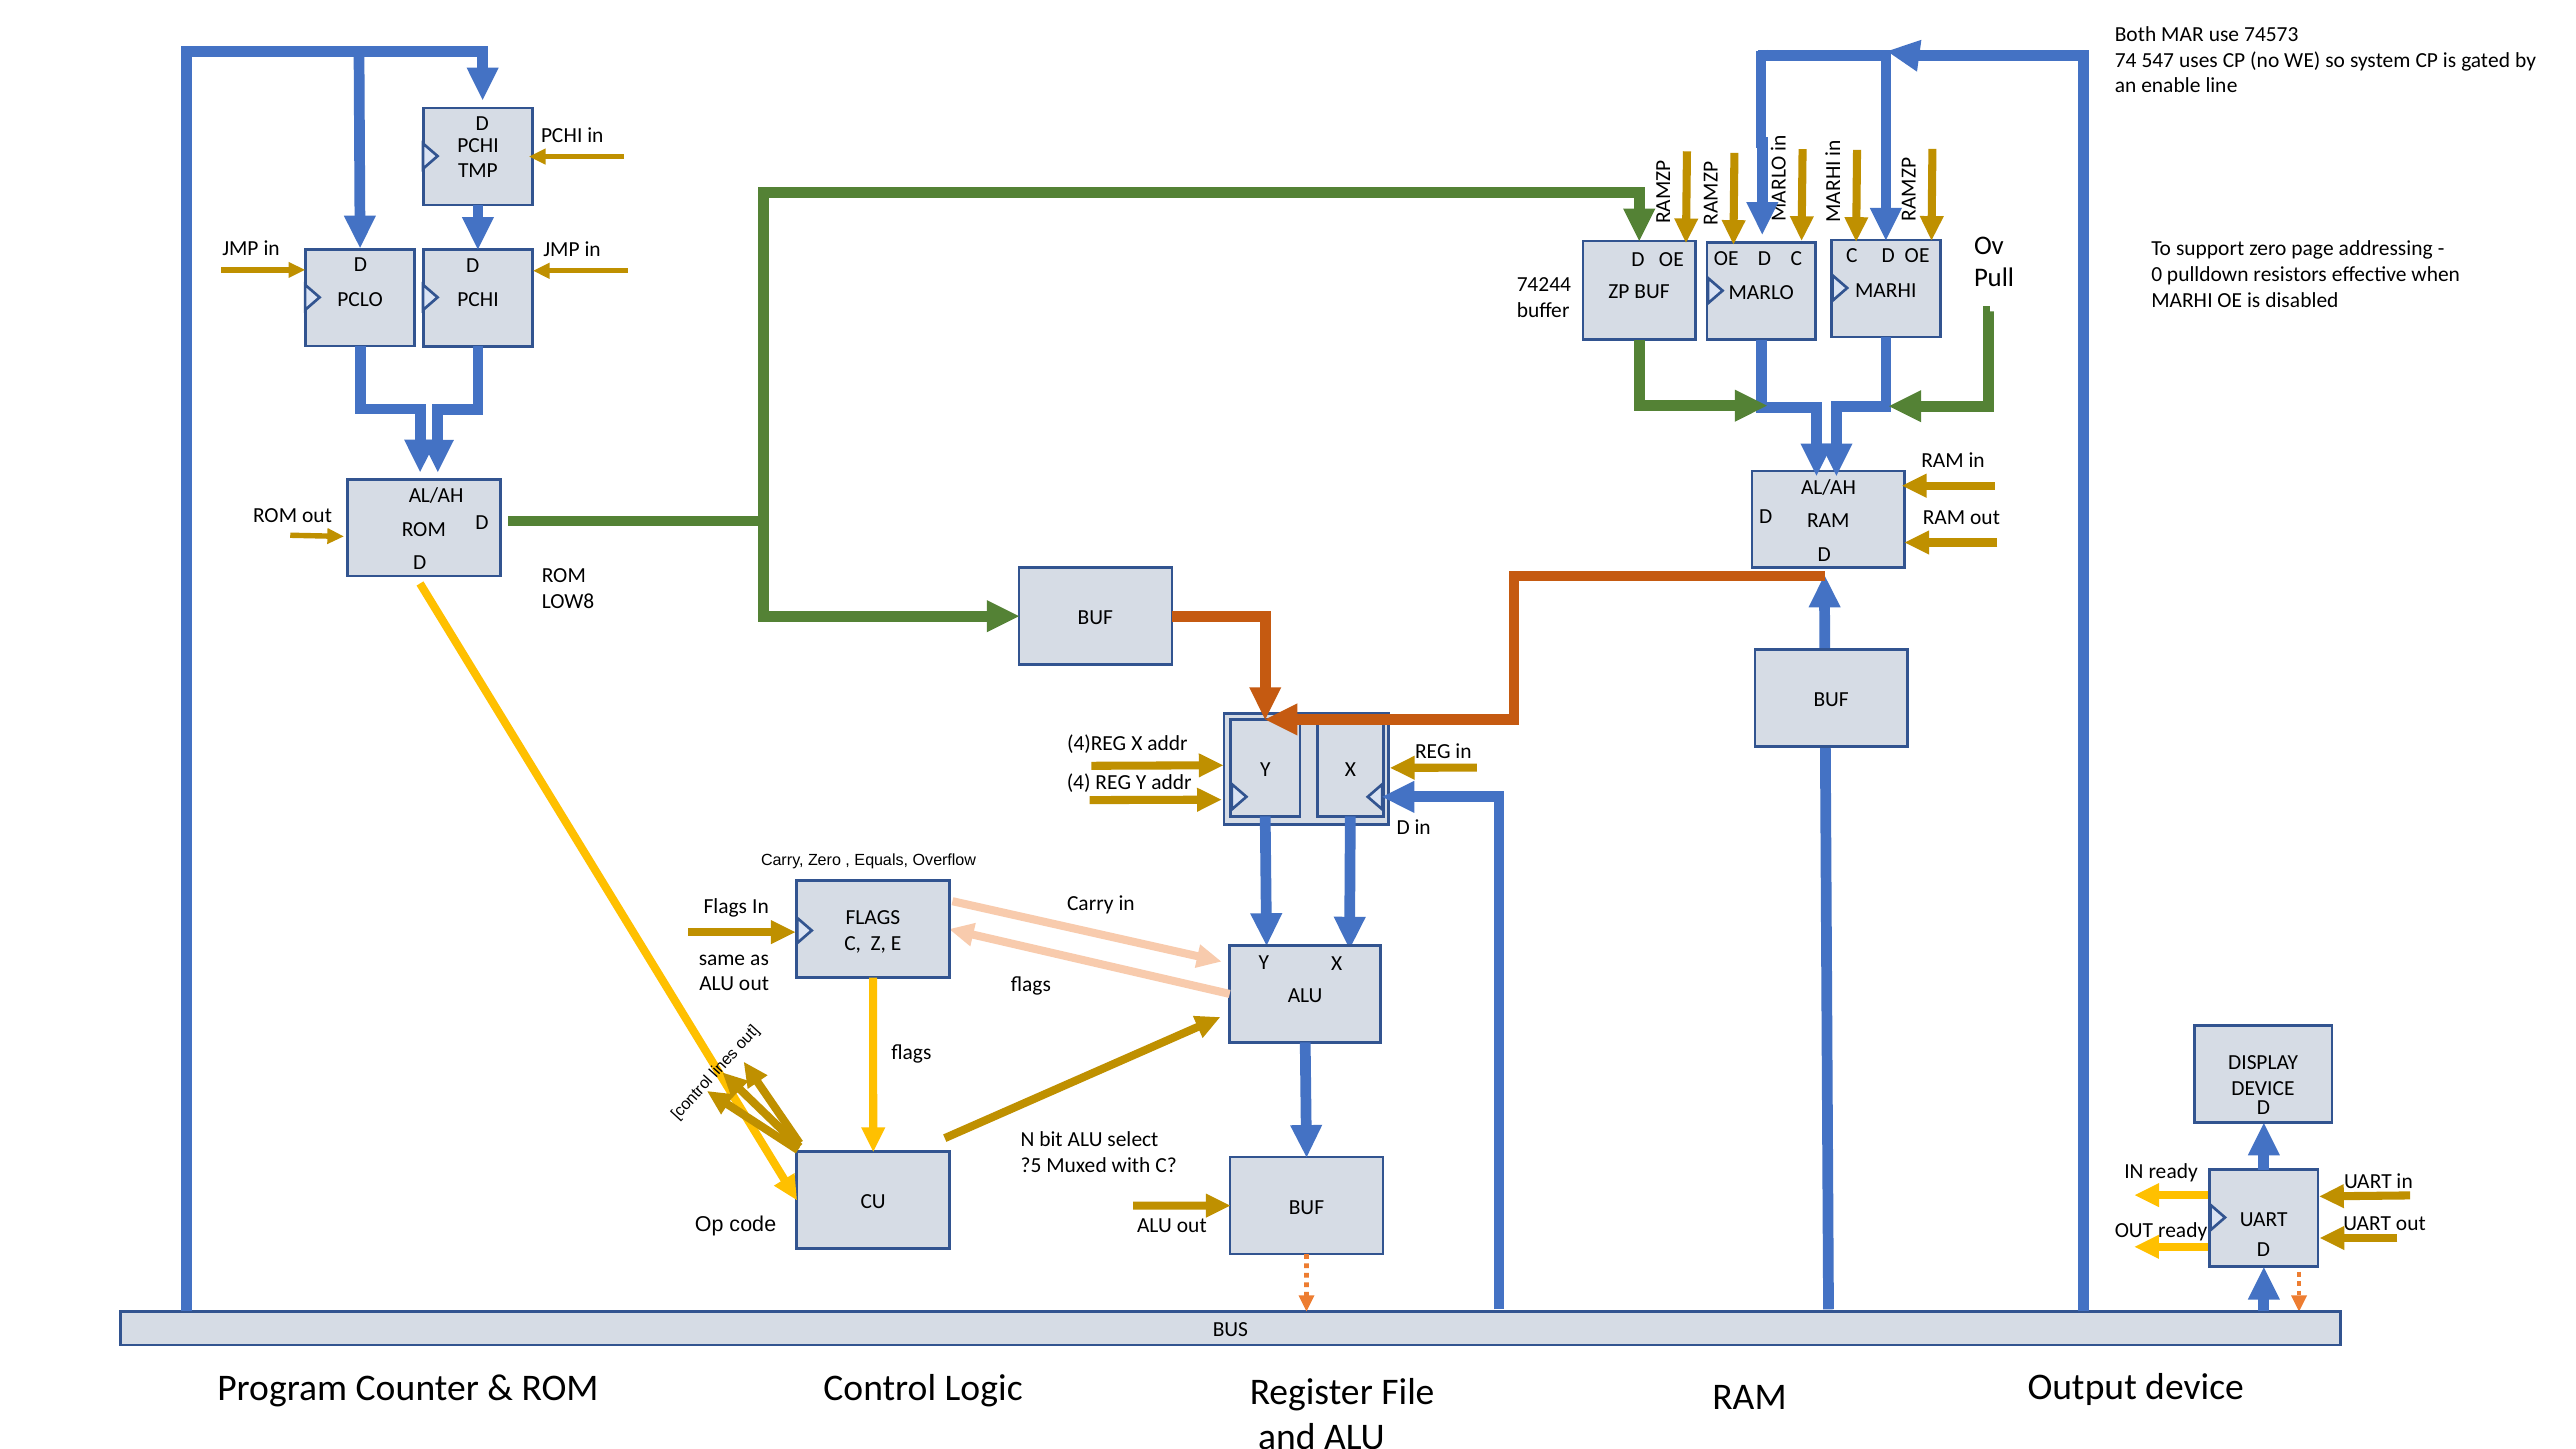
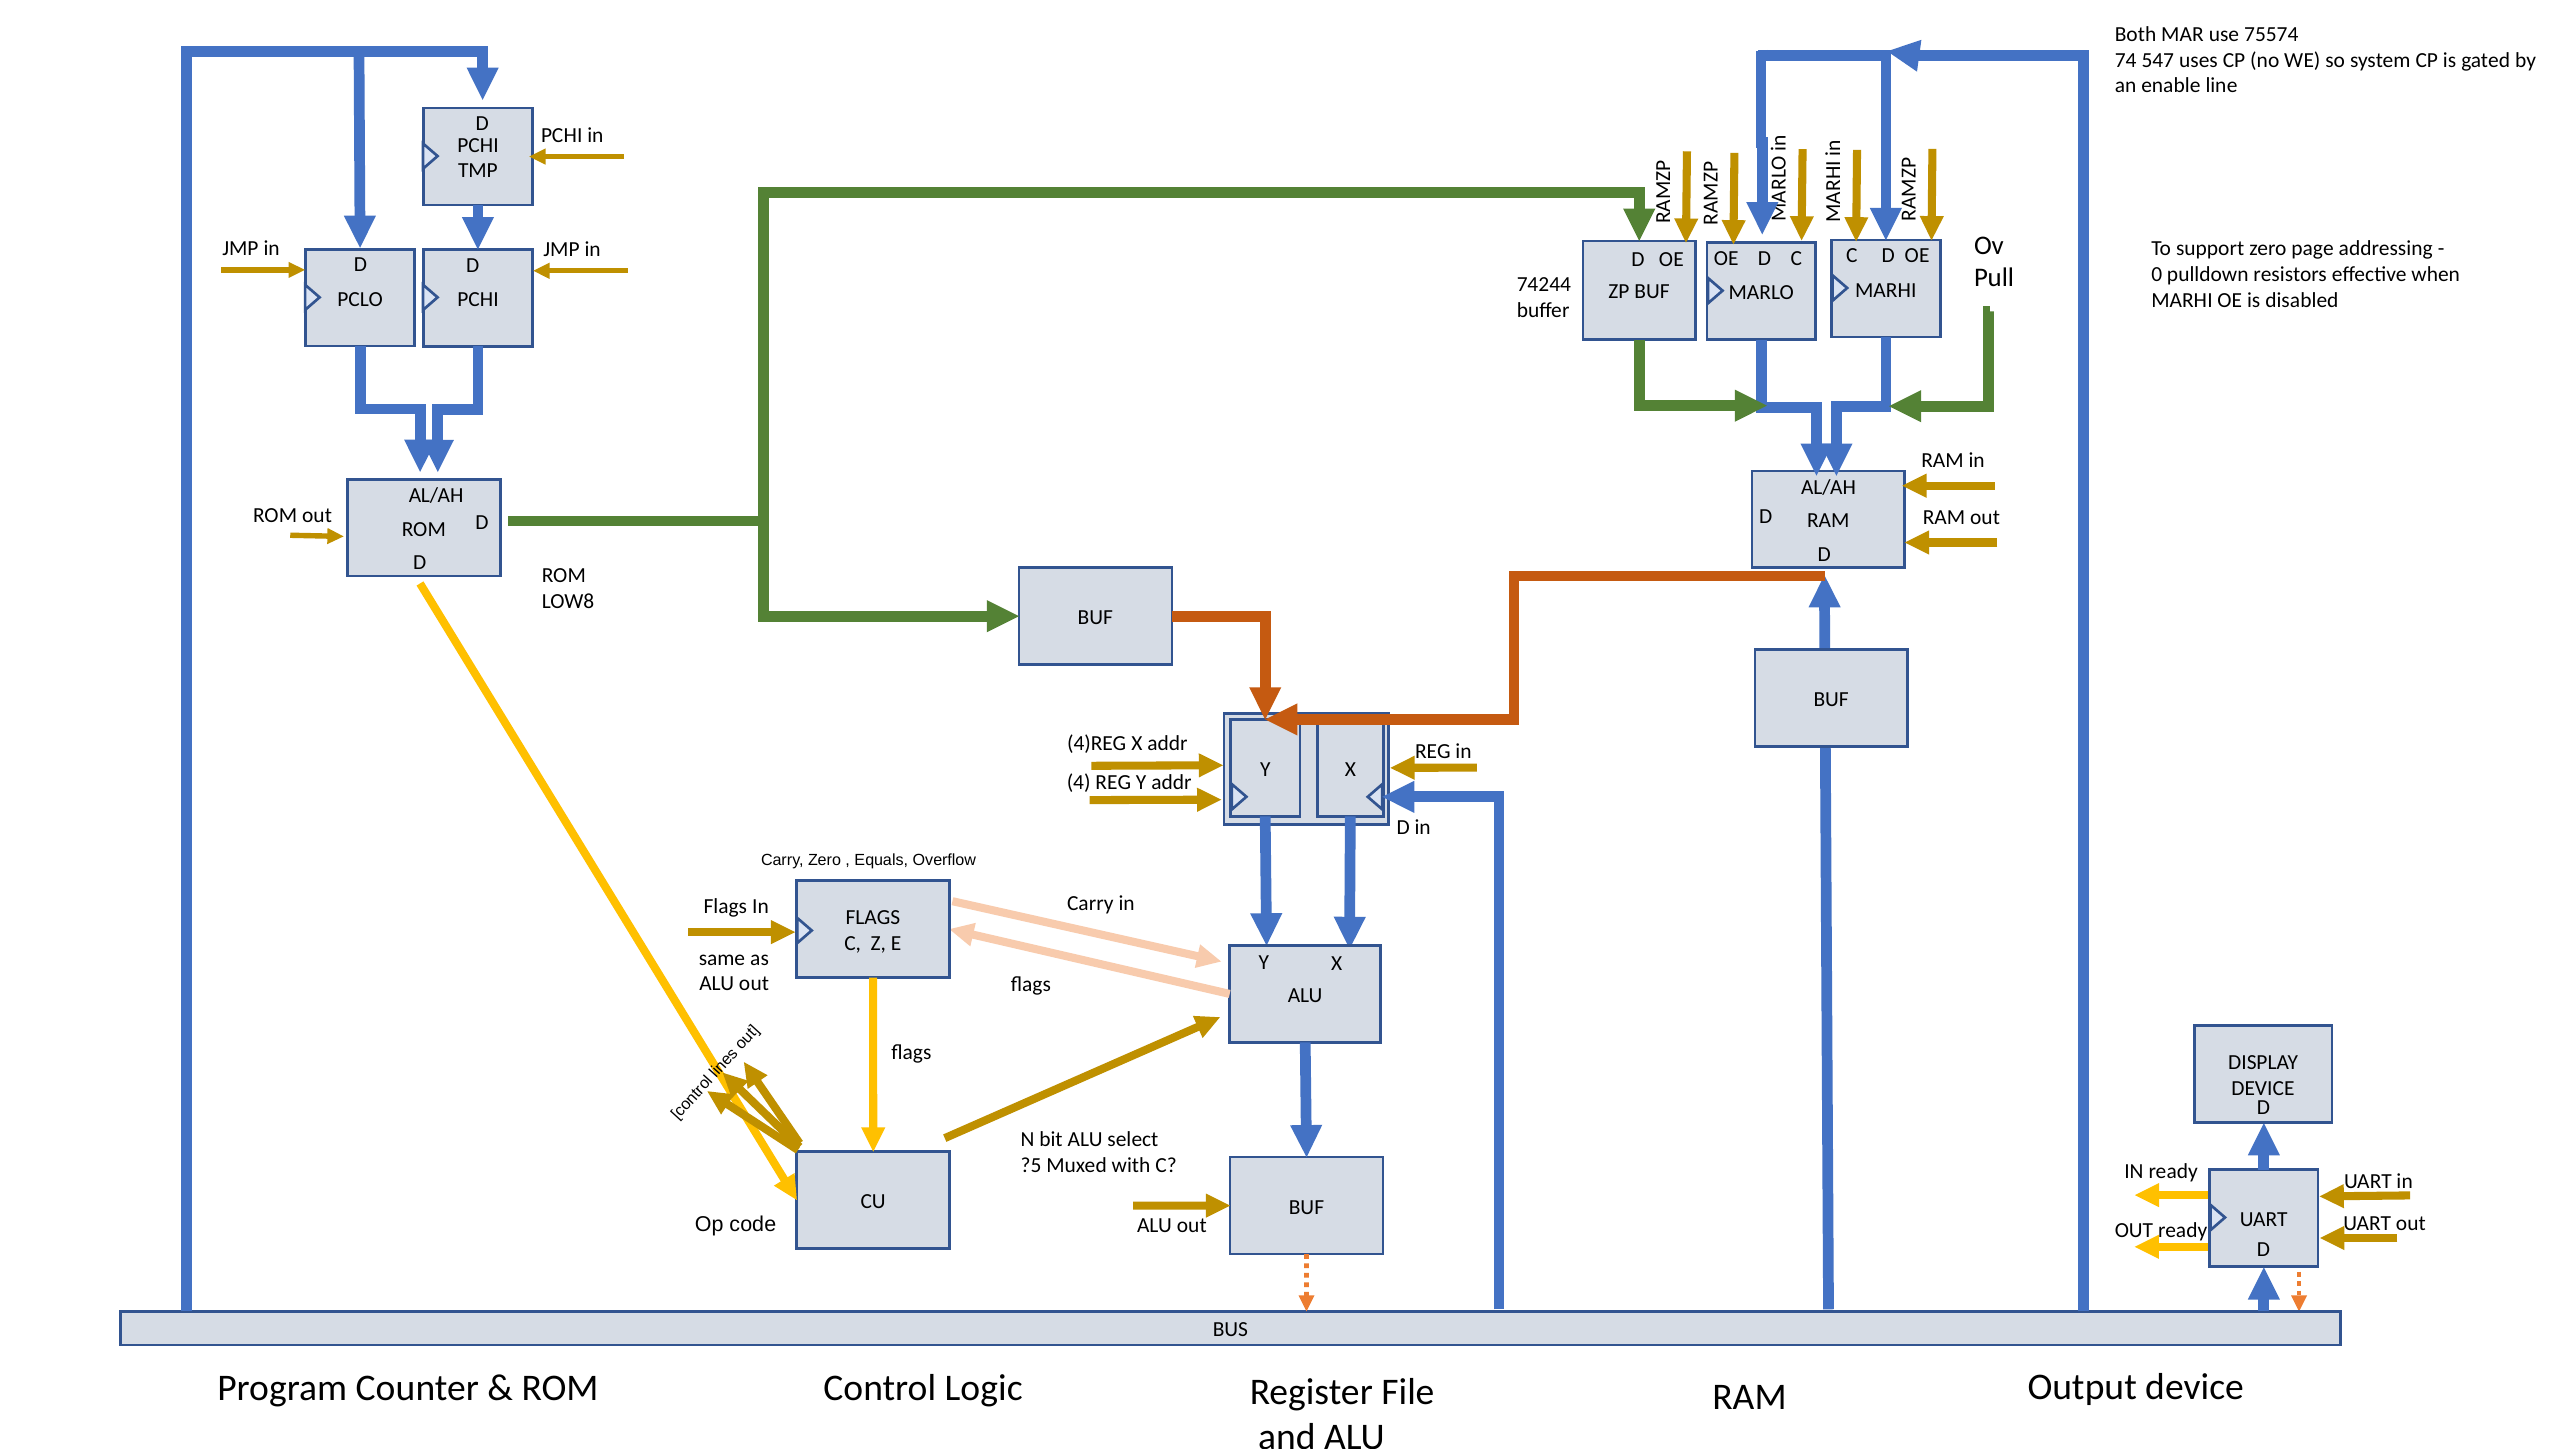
74573: 74573 -> 75574 (2271, 34)
